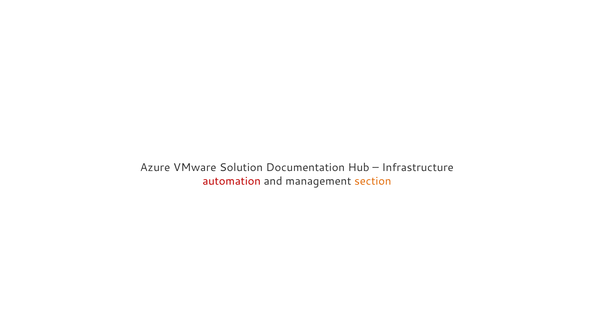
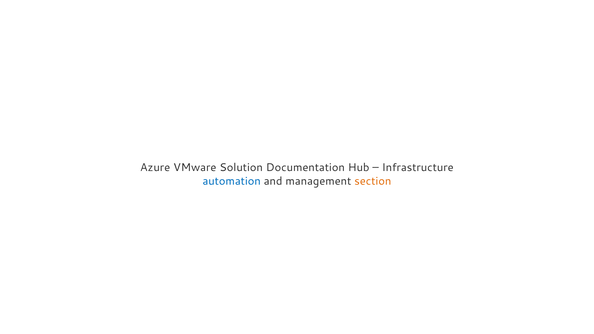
automation colour: red -> blue (232, 181)
